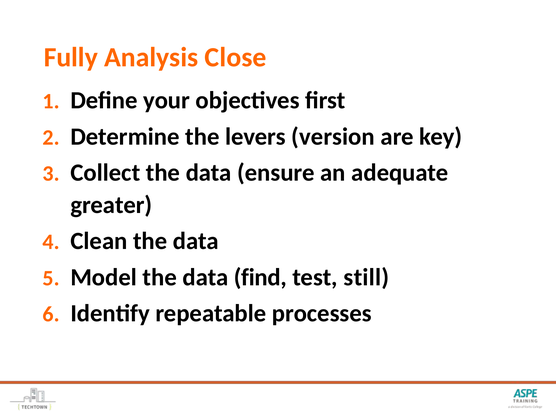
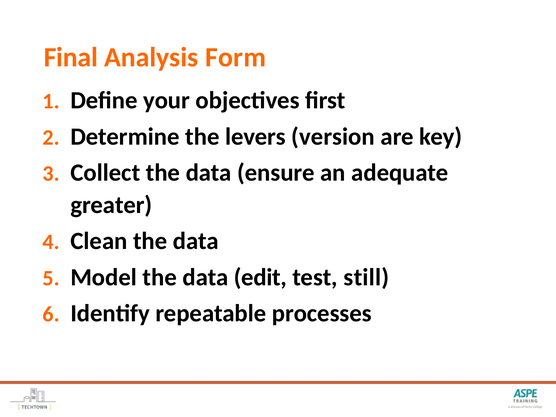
Fully: Fully -> Final (71, 57)
Close: Close -> Form (236, 57)
find: find -> edit (260, 277)
